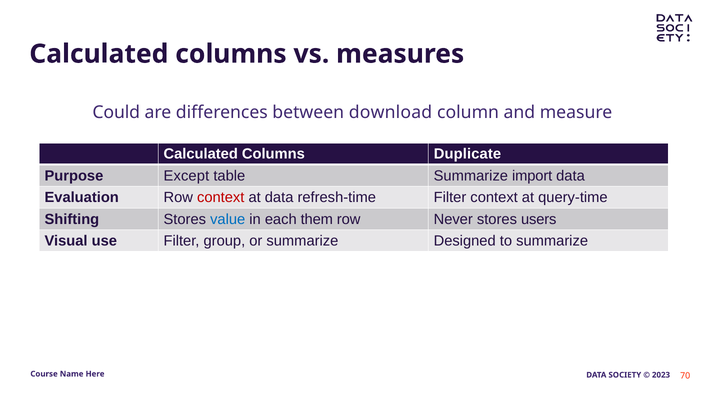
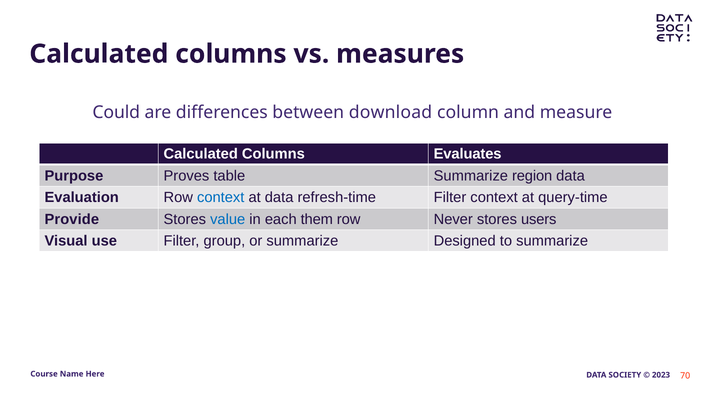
Duplicate: Duplicate -> Evaluates (468, 154)
Except: Except -> Proves (186, 176)
import: import -> region (532, 176)
context colour: red -> blue (221, 197)
Shifting: Shifting -> Provide (72, 219)
